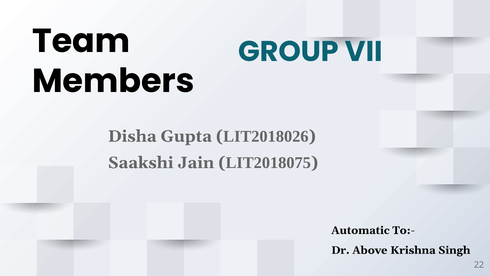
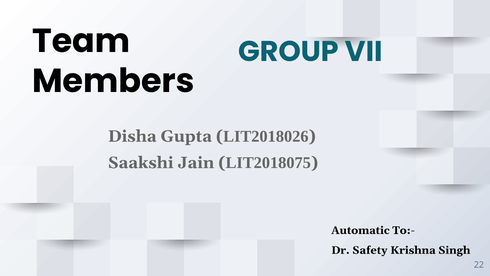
Above: Above -> Safety (370, 250)
